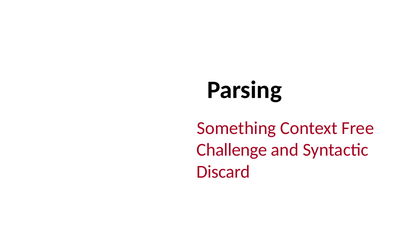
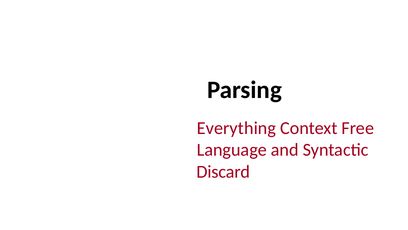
Something: Something -> Everything (236, 128)
Challenge: Challenge -> Language (232, 150)
